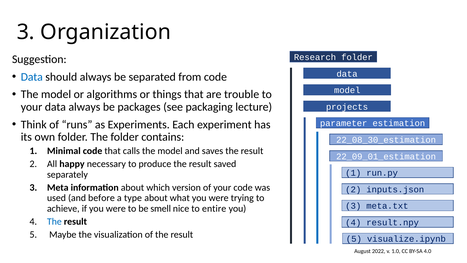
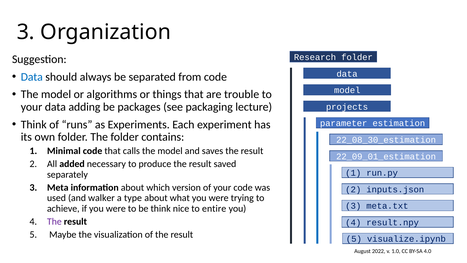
data always: always -> adding (84, 107)
happy: happy -> added (72, 164)
before: before -> walker (101, 198)
be smell: smell -> think (161, 208)
The colour: blue -> purple (54, 221)
